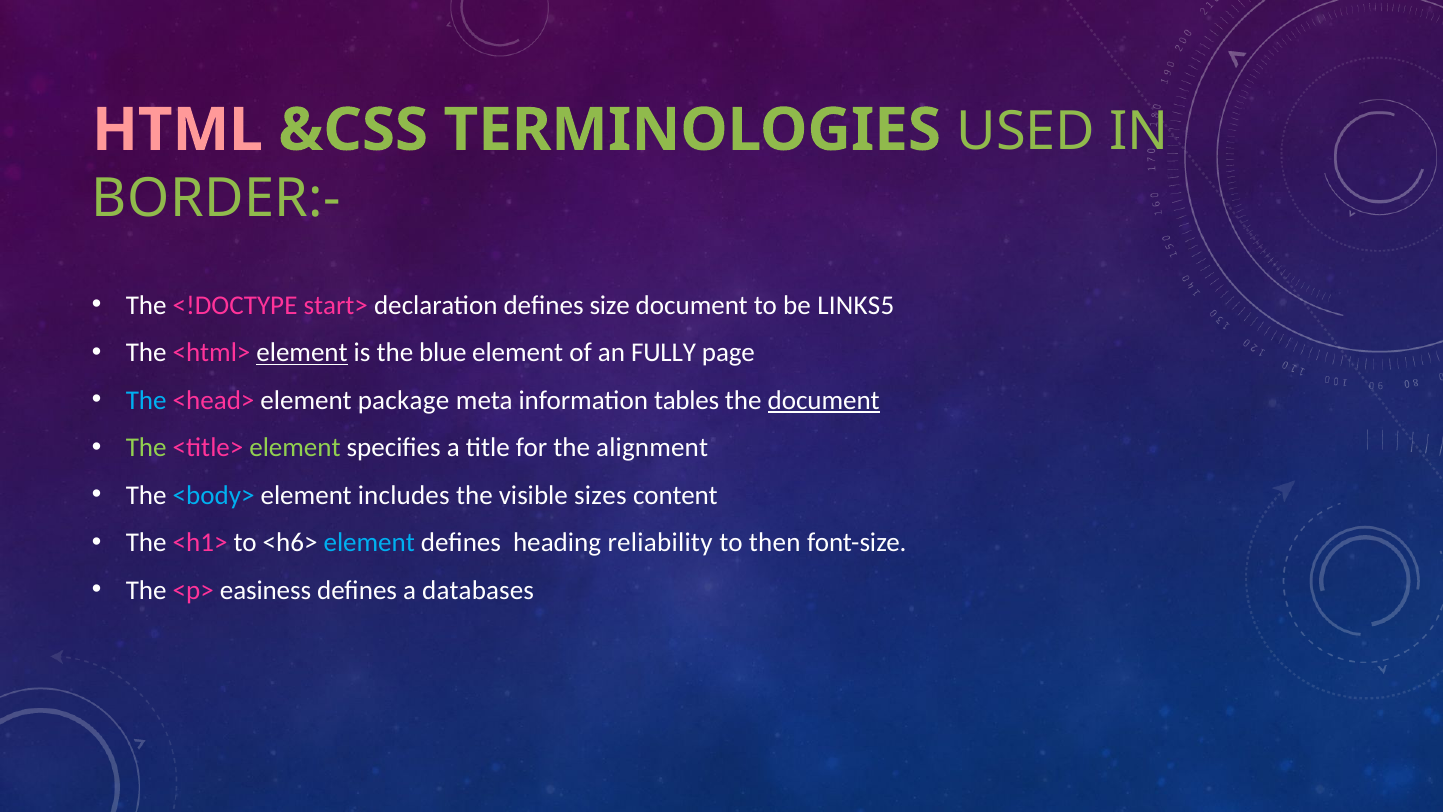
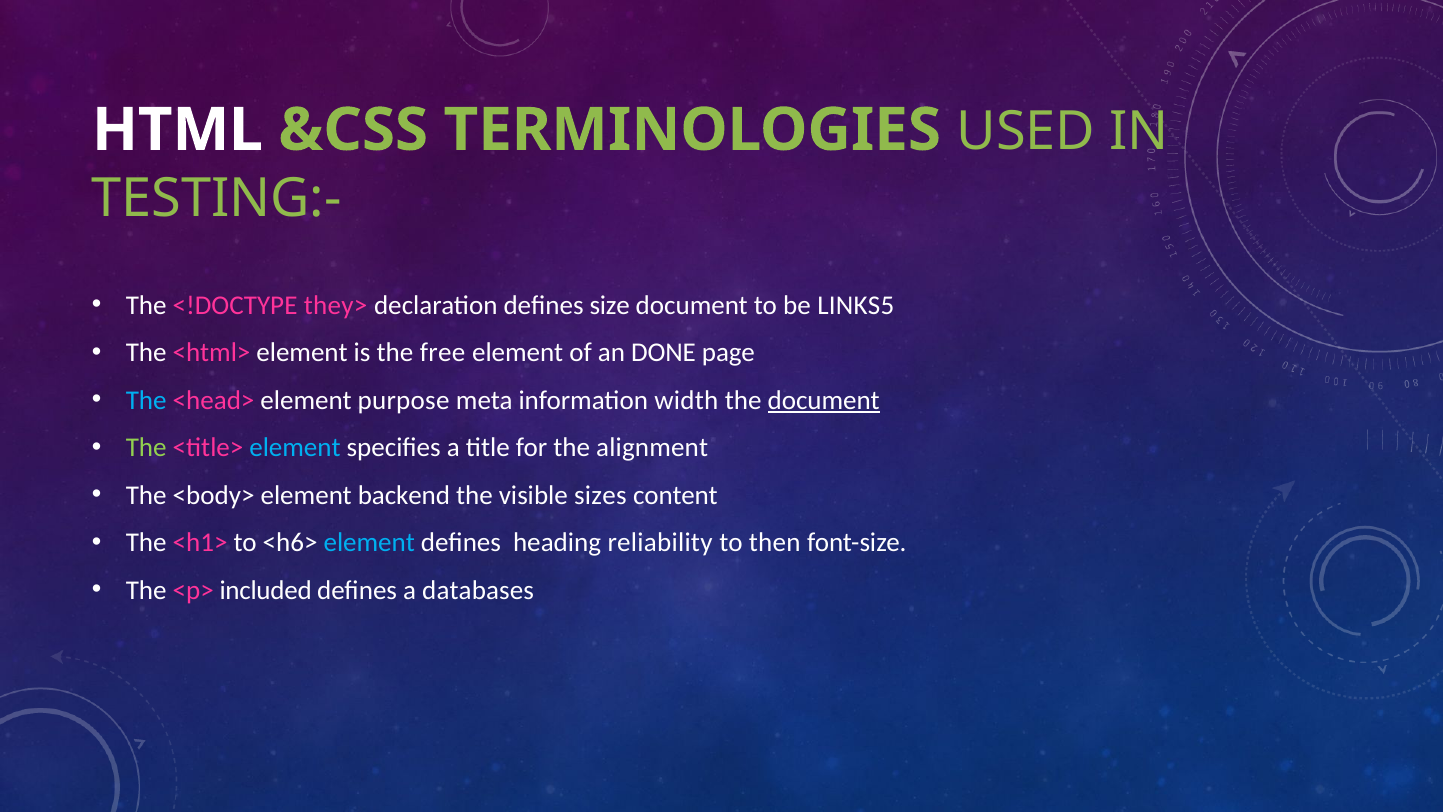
HTML colour: pink -> white (177, 130)
BORDER:-: BORDER:- -> TESTING:- (217, 198)
start>: start> -> they> (336, 305)
element underline: present -> none (302, 353)
blue: blue -> free (443, 353)
FULLY: FULLY -> DONE (664, 353)
package: package -> purpose (404, 400)
tables: tables -> width (686, 400)
element colour: light green -> light blue (295, 448)
<body> colour: light blue -> white (214, 495)
includes: includes -> backend (404, 495)
easiness: easiness -> included (266, 590)
